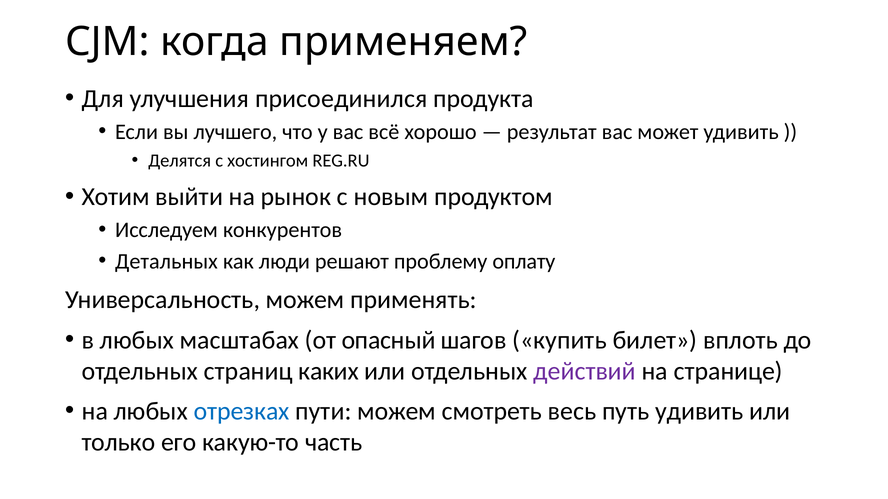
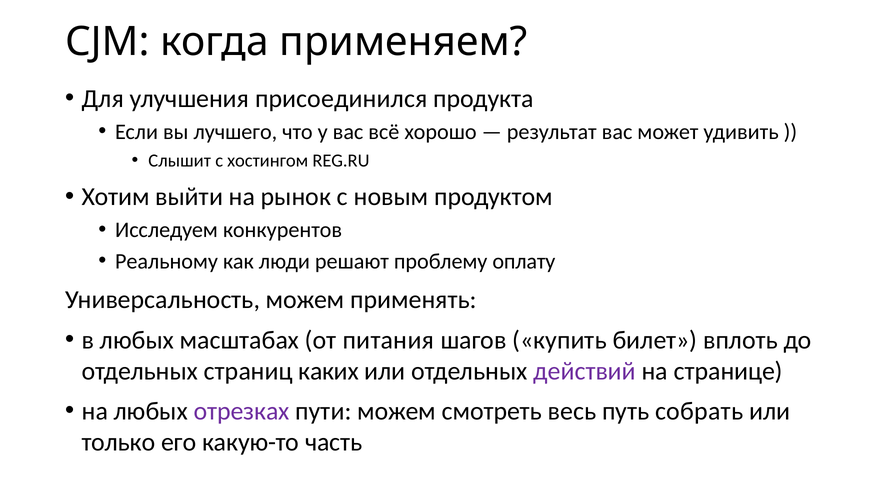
Делятся: Делятся -> Слышит (180, 161)
Детальных: Детальных -> Реальному (167, 262)
опасный: опасный -> питания (388, 340)
отрезках colour: blue -> purple (242, 412)
путь удивить: удивить -> собрать (699, 412)
